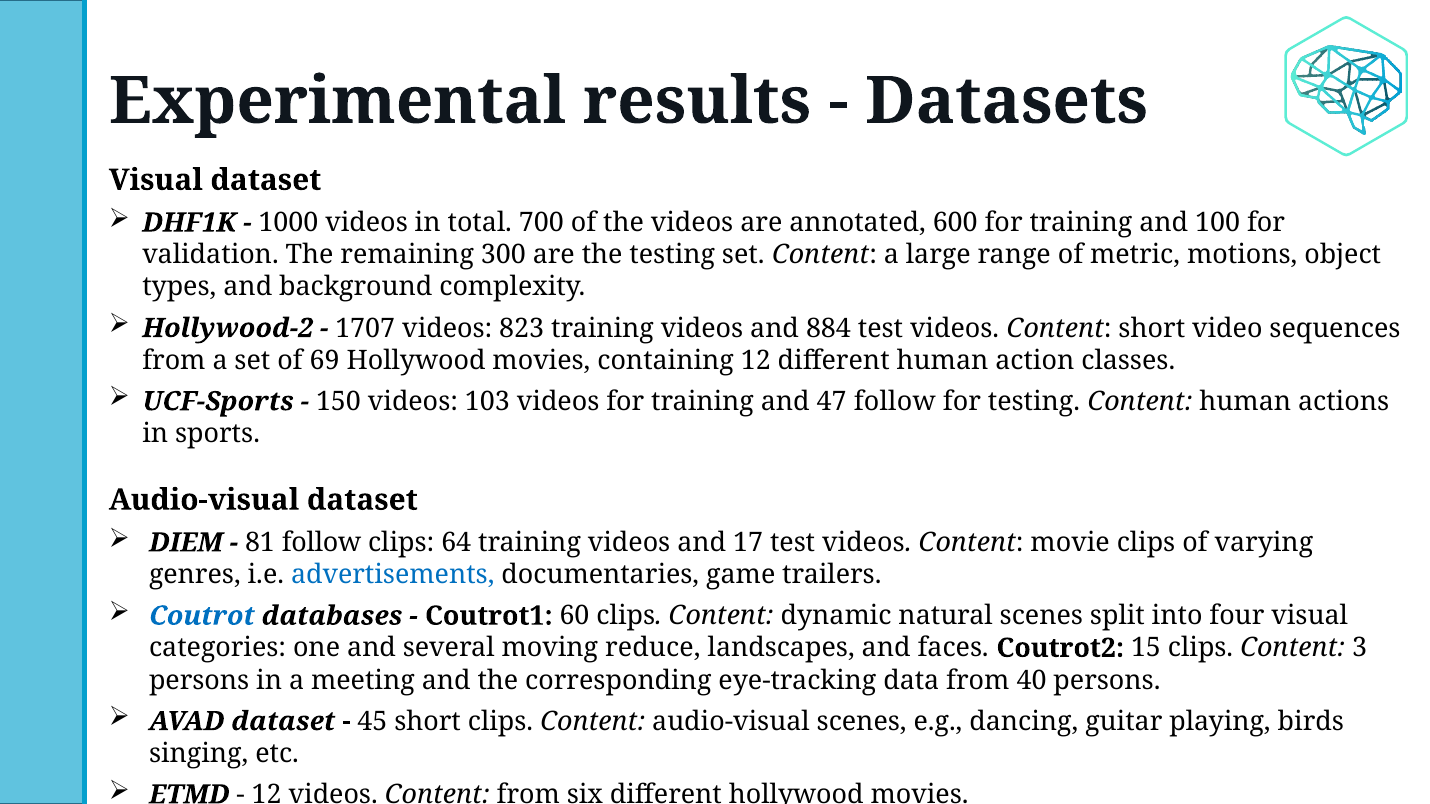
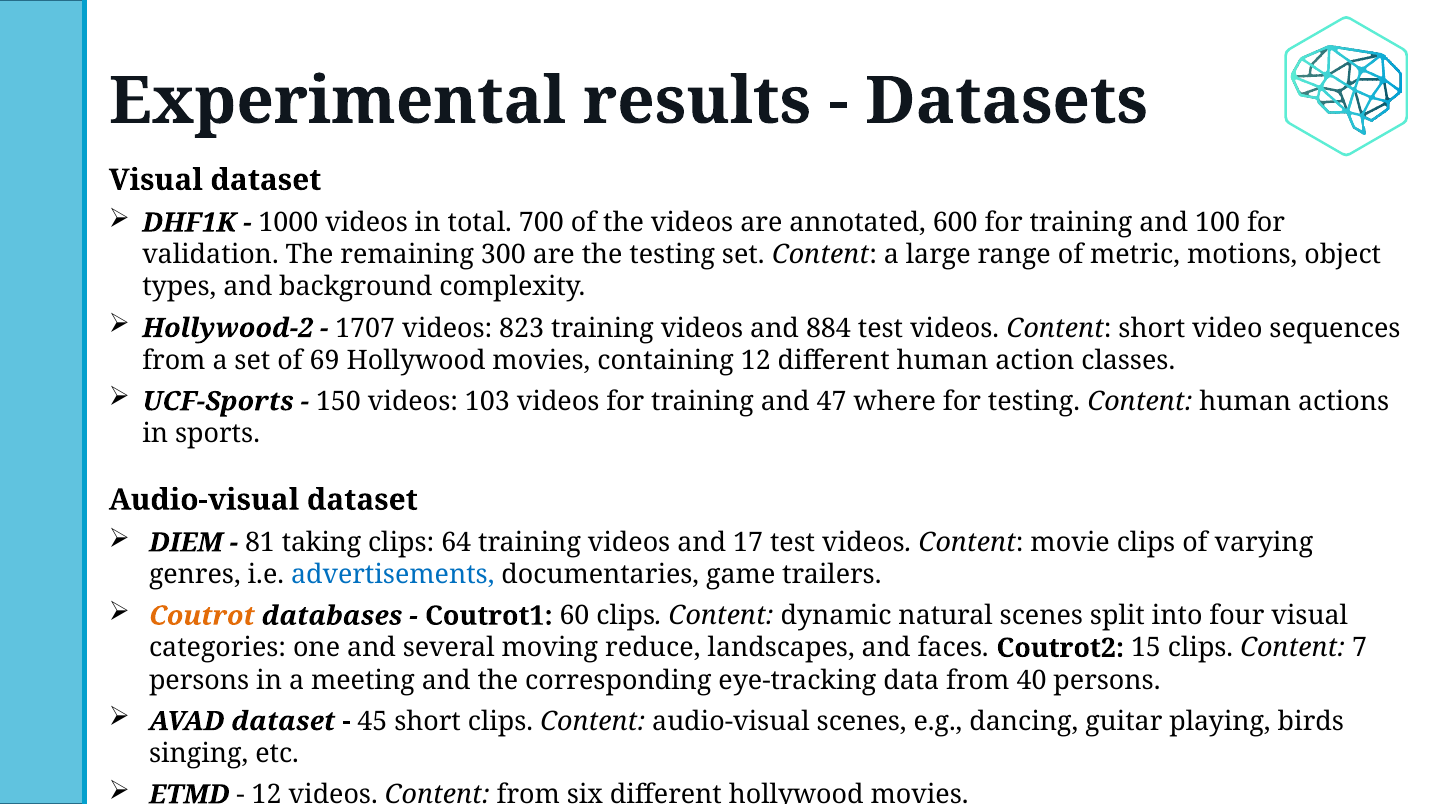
47 follow: follow -> where (895, 402)
81 follow: follow -> taking (322, 543)
Coutrot colour: blue -> orange (202, 616)
3: 3 -> 7 (1360, 648)
